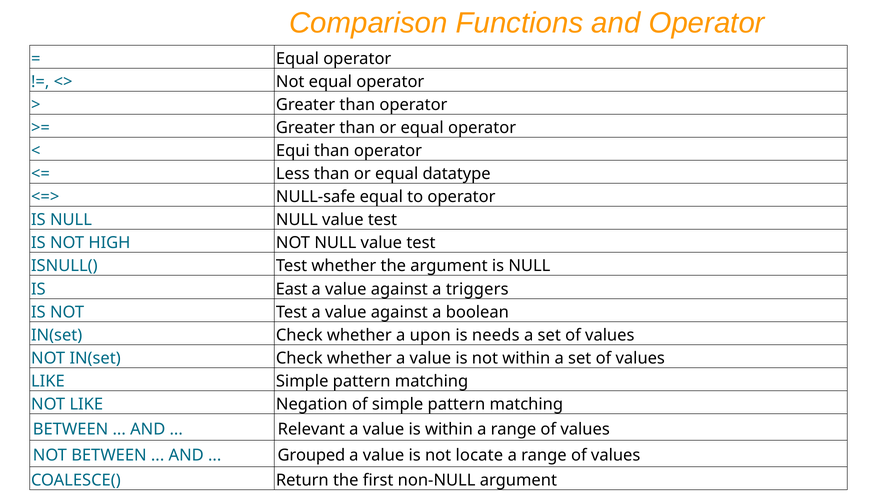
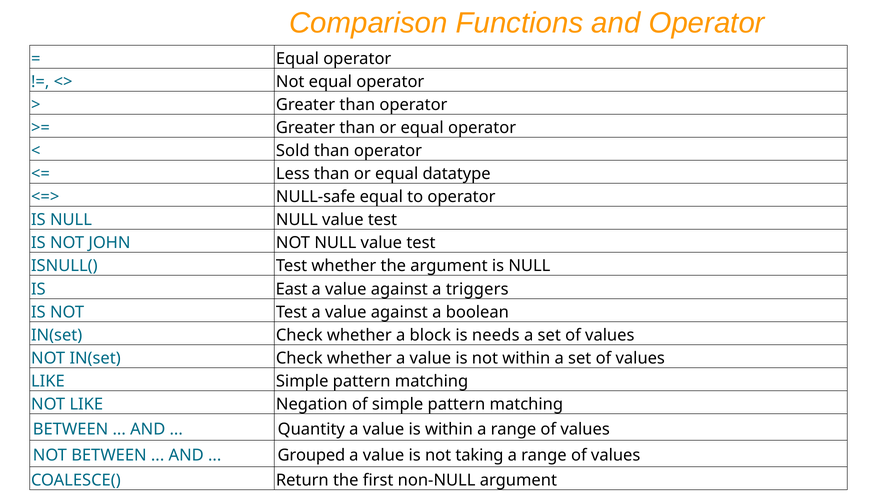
Equi: Equi -> Sold (293, 151)
HIGH: HIGH -> JOHN (109, 243)
upon: upon -> block (430, 335)
Relevant: Relevant -> Quantity (311, 429)
locate: locate -> taking (479, 456)
